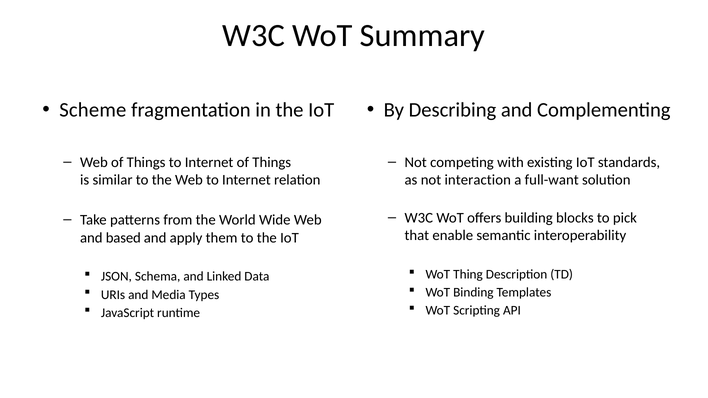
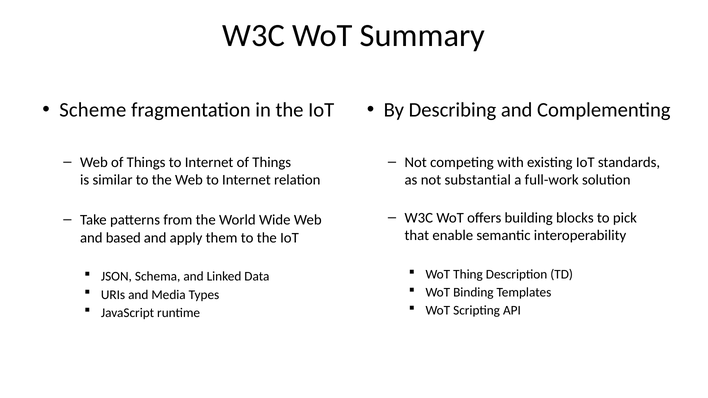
interaction: interaction -> substantial (478, 180)
full-want: full-want -> full-work (552, 180)
